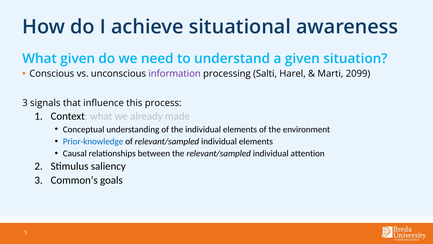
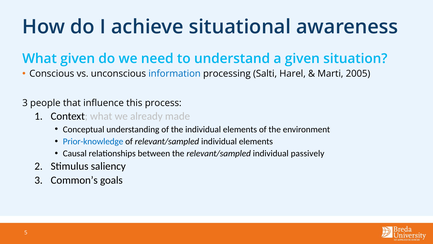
information colour: purple -> blue (175, 73)
2099: 2099 -> 2005 (358, 73)
signals: signals -> people (45, 103)
attention: attention -> passively (308, 153)
